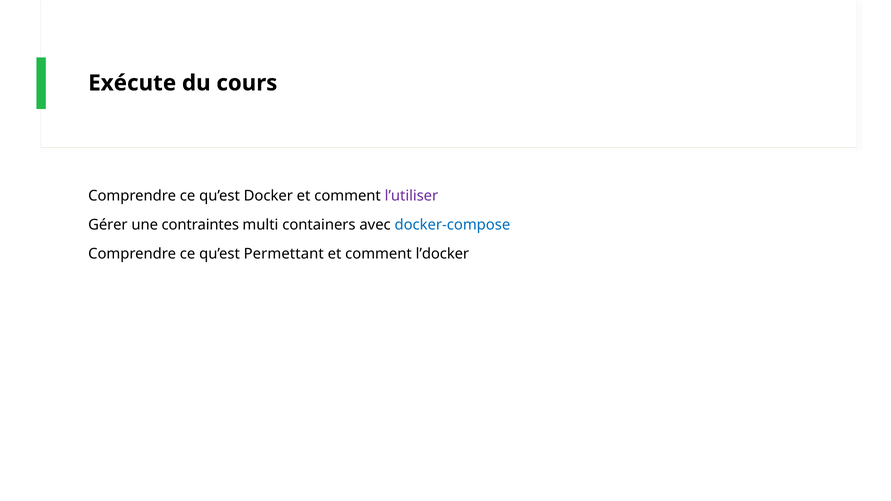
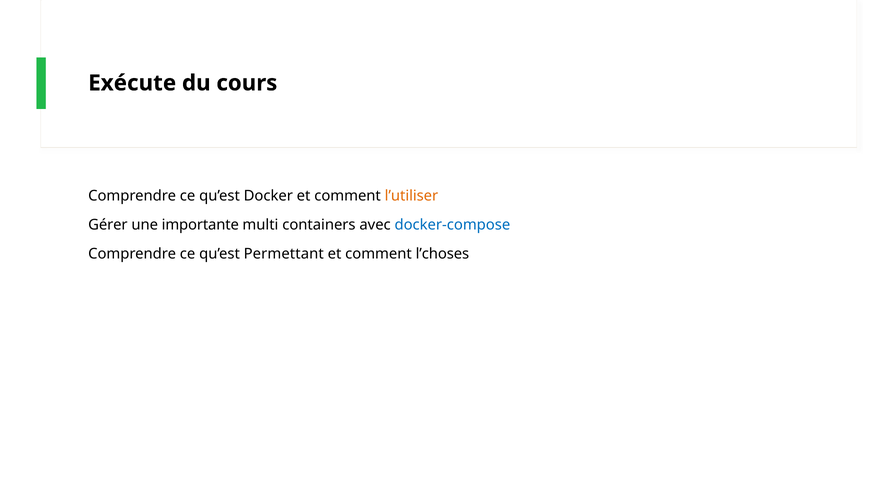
l’utiliser colour: purple -> orange (411, 196)
contraintes: contraintes -> importante (200, 225)
l’docker: l’docker -> l’choses (442, 254)
